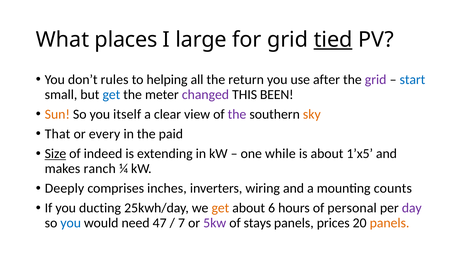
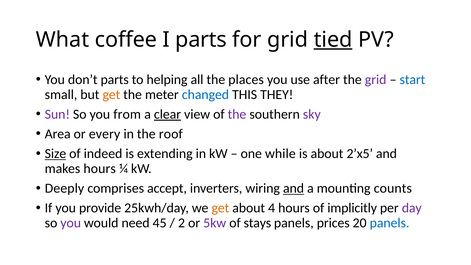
places: places -> coffee (126, 40)
I large: large -> parts (201, 40)
don’t rules: rules -> parts (115, 80)
return: return -> places (246, 80)
get colour: blue -> orange (111, 94)
changed colour: purple -> blue (205, 94)
BEEN: BEEN -> THEY (277, 94)
Sun colour: orange -> purple (57, 114)
itself: itself -> from (127, 114)
clear underline: none -> present (168, 114)
sky colour: orange -> purple (312, 114)
That: That -> Area (58, 134)
paid: paid -> roof (171, 134)
1’x5: 1’x5 -> 2’x5 (360, 154)
makes ranch: ranch -> hours (100, 169)
inches: inches -> accept (167, 188)
and underline: none -> present (294, 188)
ducting: ducting -> provide (100, 208)
6: 6 -> 4 (272, 208)
personal: personal -> implicitly (352, 208)
you colour: blue -> purple (71, 223)
47: 47 -> 45 (160, 223)
7: 7 -> 2 (182, 223)
panels colour: orange -> blue (390, 223)
